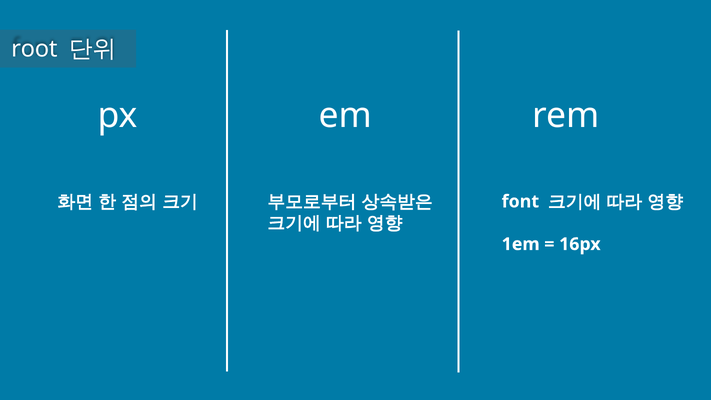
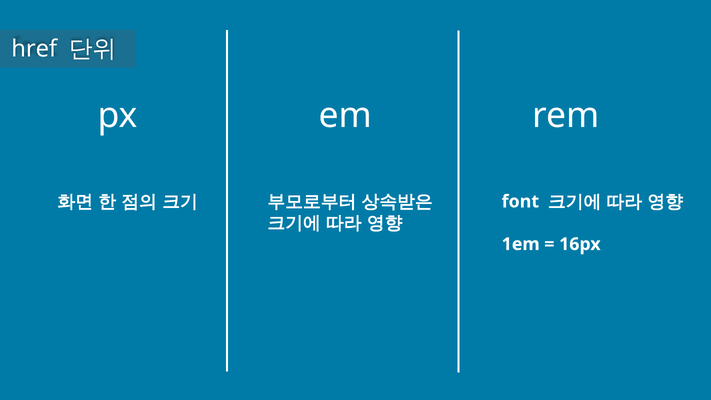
root: root -> href (34, 49)
